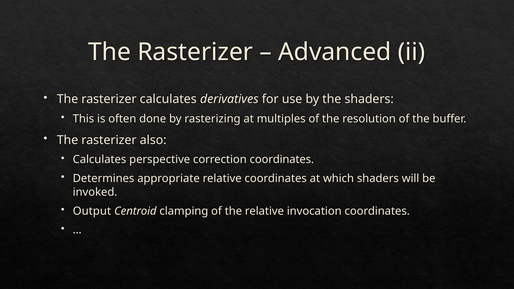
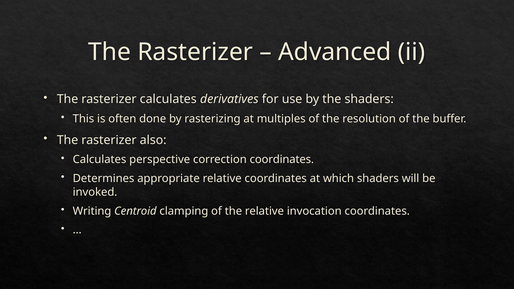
Output: Output -> Writing (92, 211)
